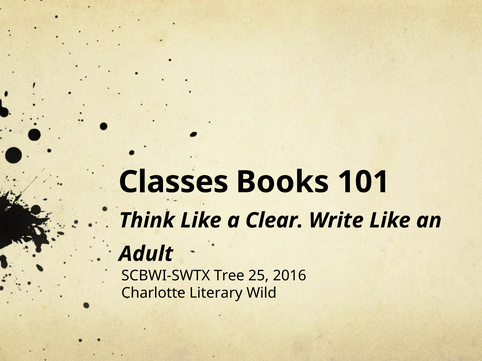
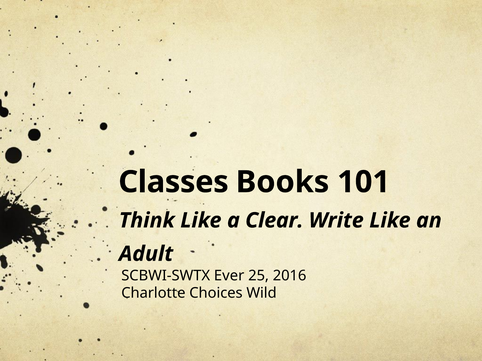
Tree: Tree -> Ever (229, 276)
Literary: Literary -> Choices (216, 294)
